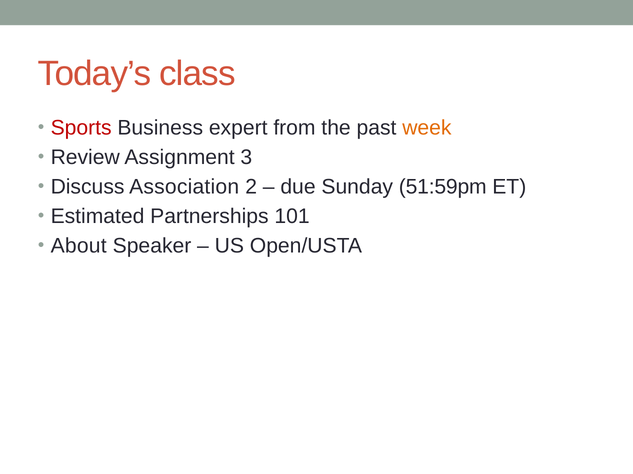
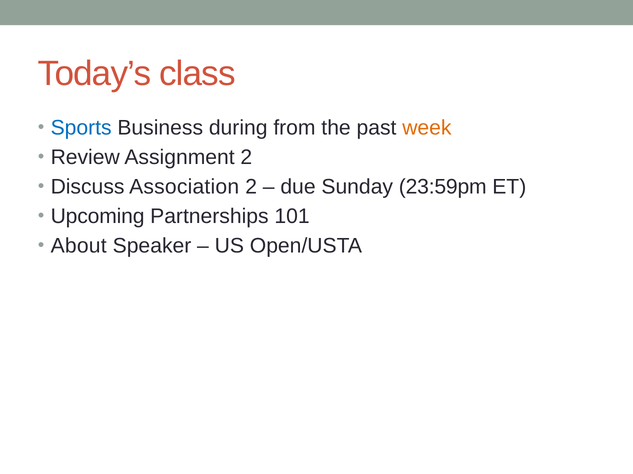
Sports colour: red -> blue (81, 128)
expert: expert -> during (238, 128)
Assignment 3: 3 -> 2 (246, 158)
51:59pm: 51:59pm -> 23:59pm (443, 187)
Estimated: Estimated -> Upcoming (98, 217)
